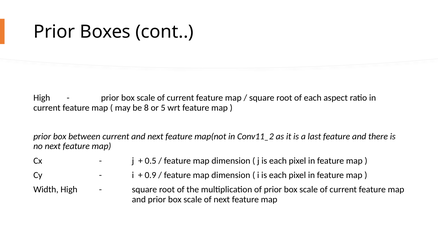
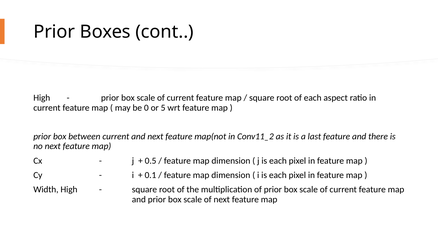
8: 8 -> 0 (146, 108)
0.9: 0.9 -> 0.1 (150, 175)
